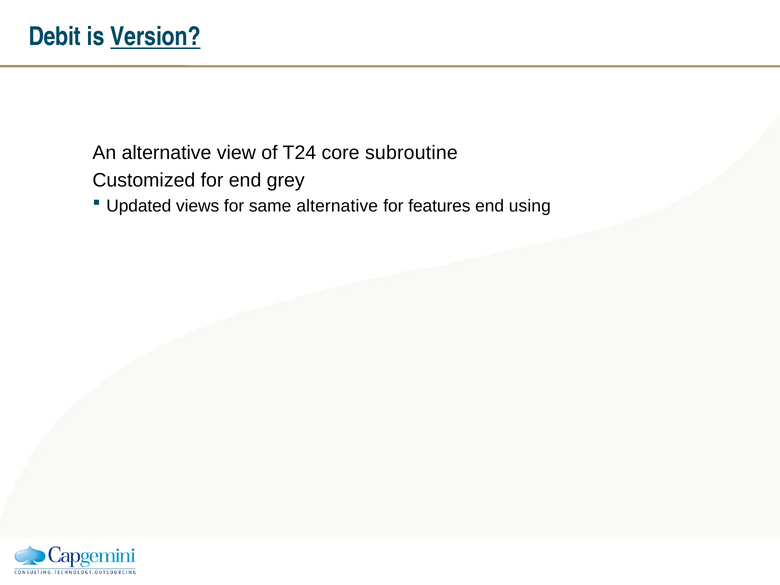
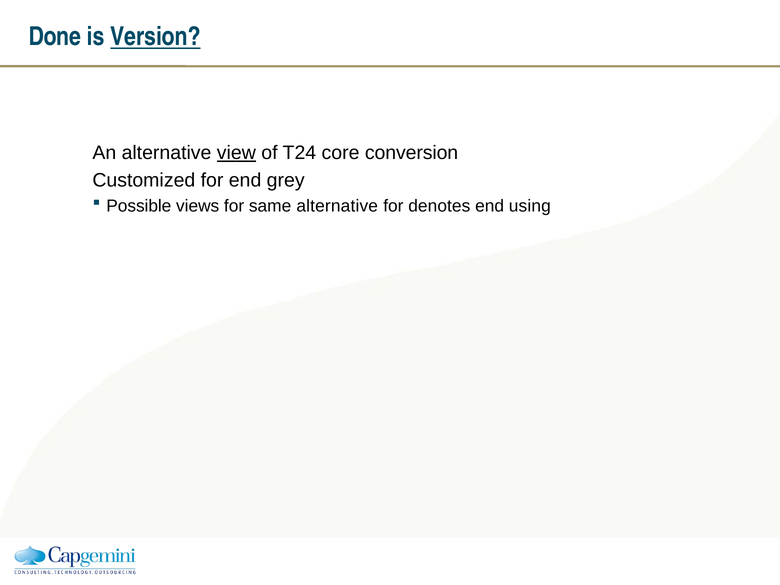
Debit: Debit -> Done (55, 37)
view underline: none -> present (236, 153)
subroutine: subroutine -> conversion (412, 153)
Updated: Updated -> Possible (139, 206)
features: features -> denotes (439, 206)
